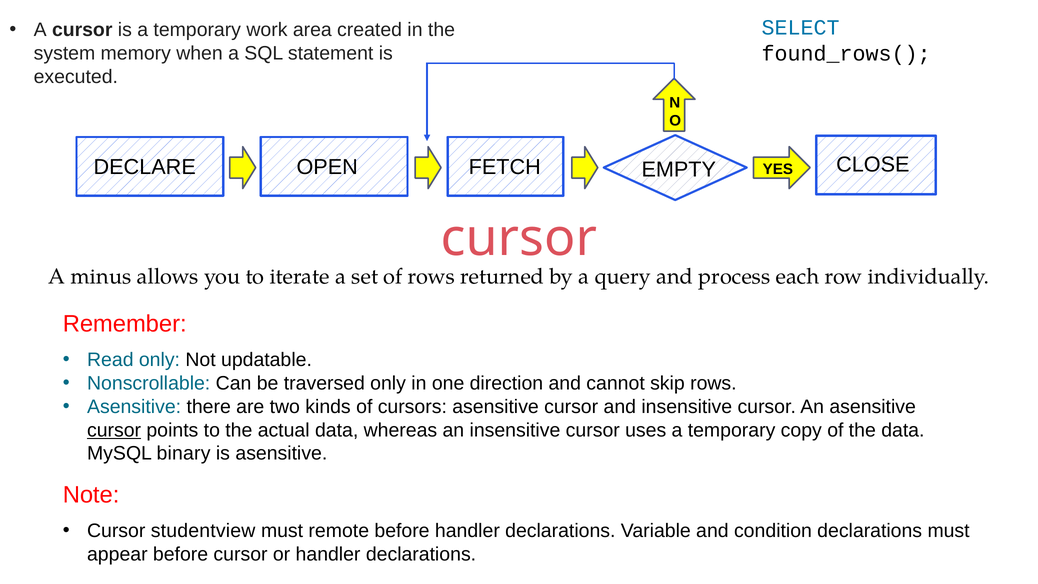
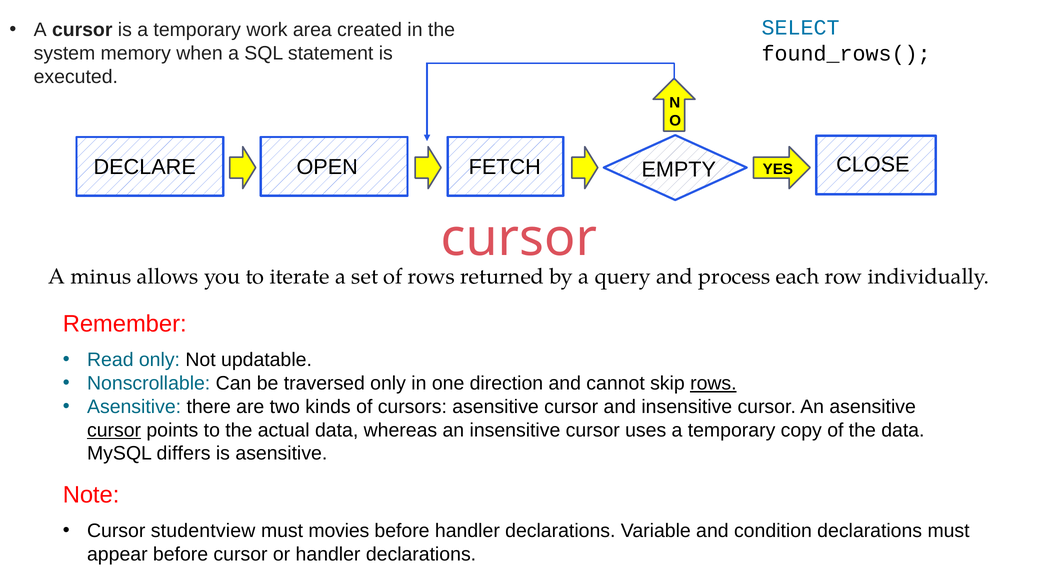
rows underline: none -> present (713, 383)
binary: binary -> differs (184, 453)
remote: remote -> movies (339, 531)
